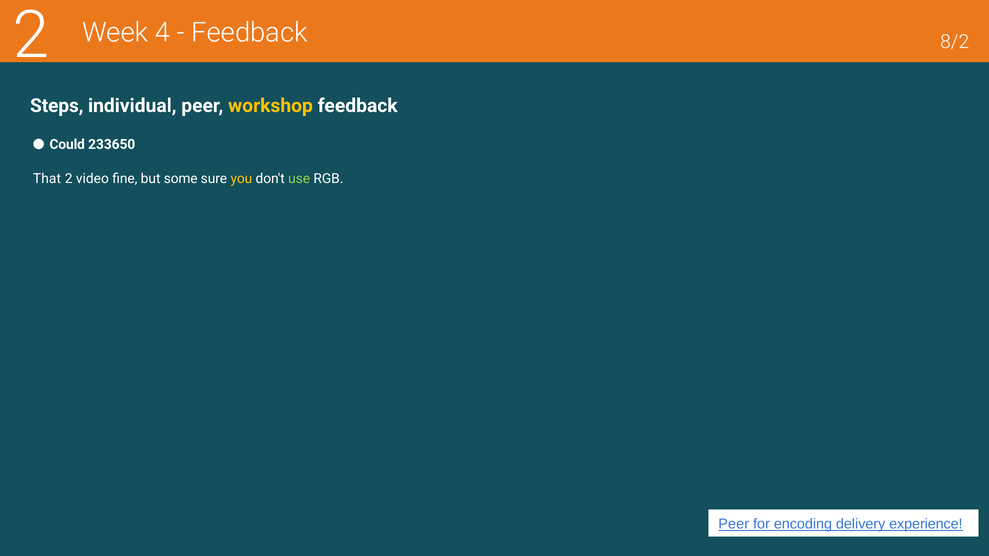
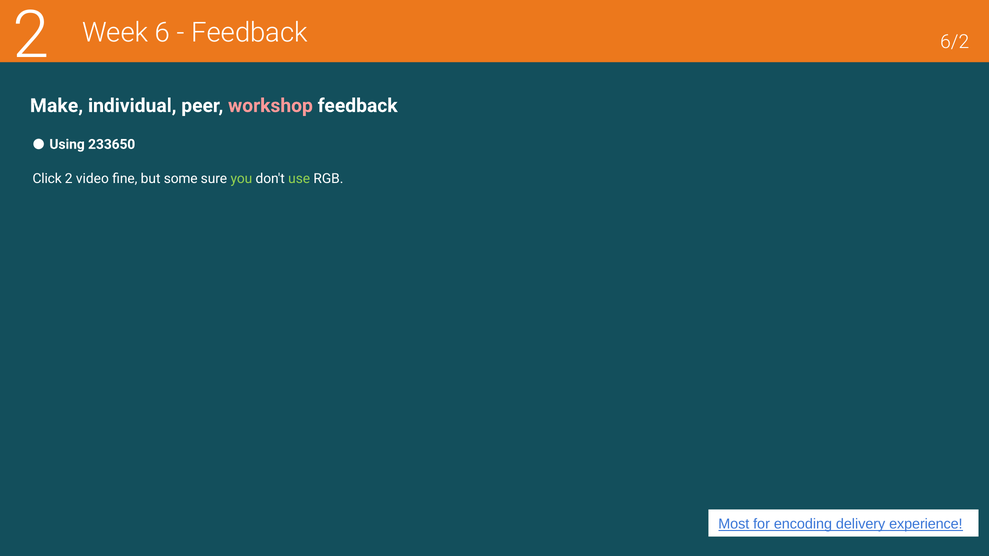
4: 4 -> 6 (163, 33)
8/2: 8/2 -> 6/2 (955, 42)
Steps: Steps -> Make (57, 106)
workshop colour: yellow -> pink (270, 106)
Could: Could -> Using (67, 144)
That: That -> Click (47, 179)
you colour: yellow -> light green (241, 179)
Peer: Peer -> Most (734, 524)
